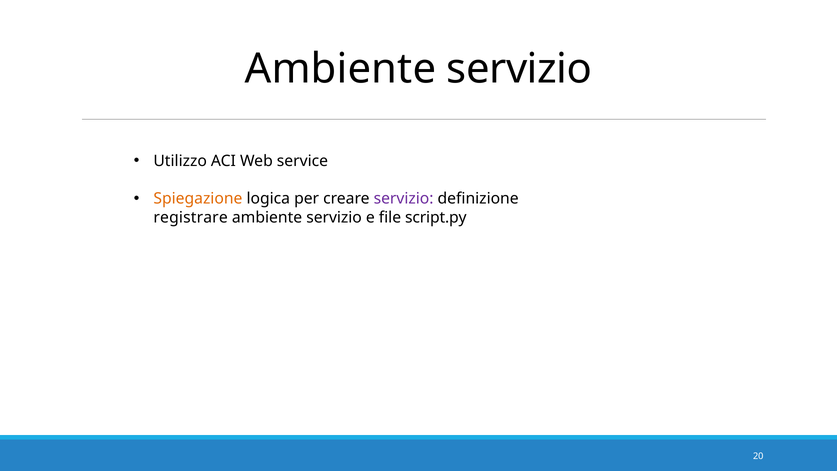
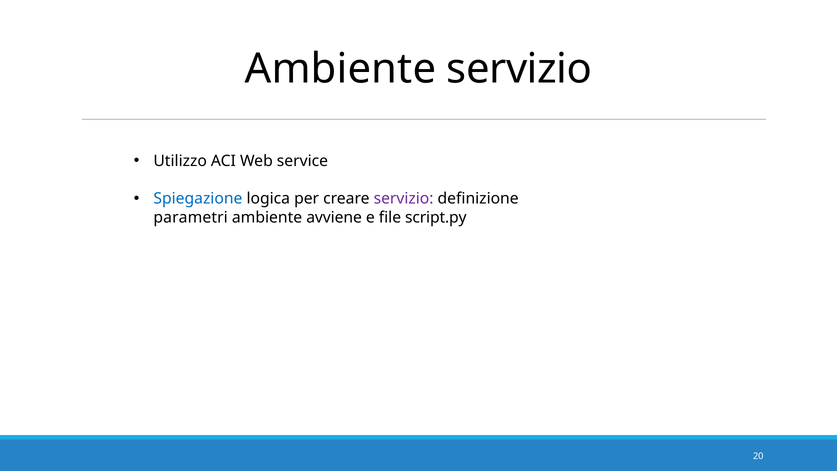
Spiegazione colour: orange -> blue (198, 199)
registrare: registrare -> parametri (191, 218)
servizio: servizio -> avviene (334, 218)
